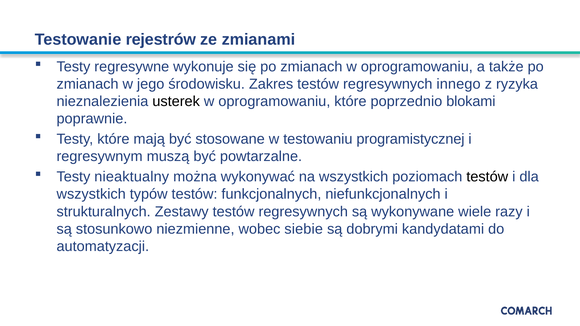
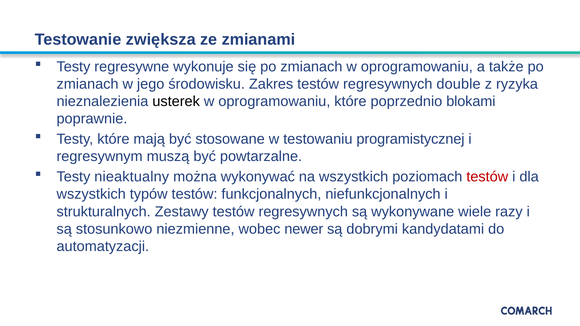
rejestrów: rejestrów -> zwiększa (161, 39)
innego: innego -> double (459, 84)
testów colour: black -> red (487, 177)
siebie: siebie -> newer (304, 229)
